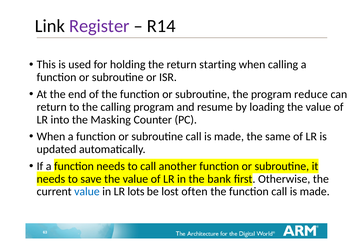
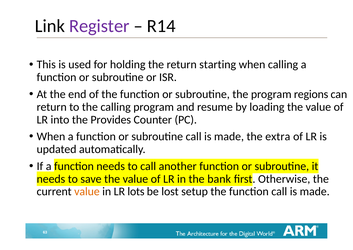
reduce: reduce -> regions (311, 94)
Masking: Masking -> Provides (111, 119)
same: same -> extra (278, 136)
value colour: blue -> orange (87, 191)
often: often -> setup (195, 191)
